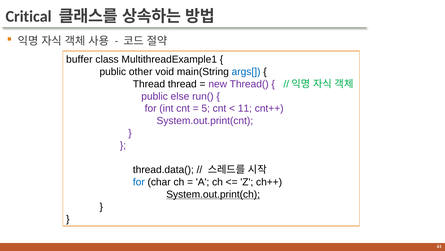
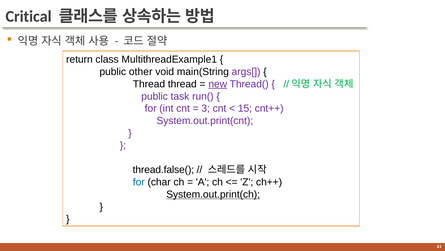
buffer: buffer -> return (79, 59)
args[ colour: blue -> purple (246, 72)
new underline: none -> present (218, 84)
else: else -> task (180, 96)
5: 5 -> 3 (206, 108)
11: 11 -> 15 (245, 108)
thread.data(: thread.data( -> thread.false( (163, 169)
